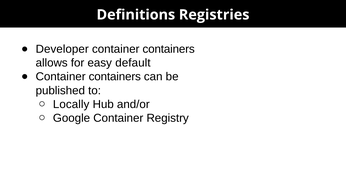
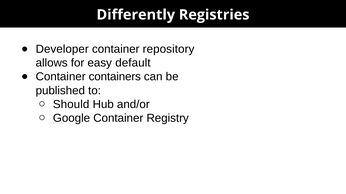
Definitions: Definitions -> Differently (136, 15)
containers: containers -> repository (169, 49)
Locally: Locally -> Should (71, 105)
